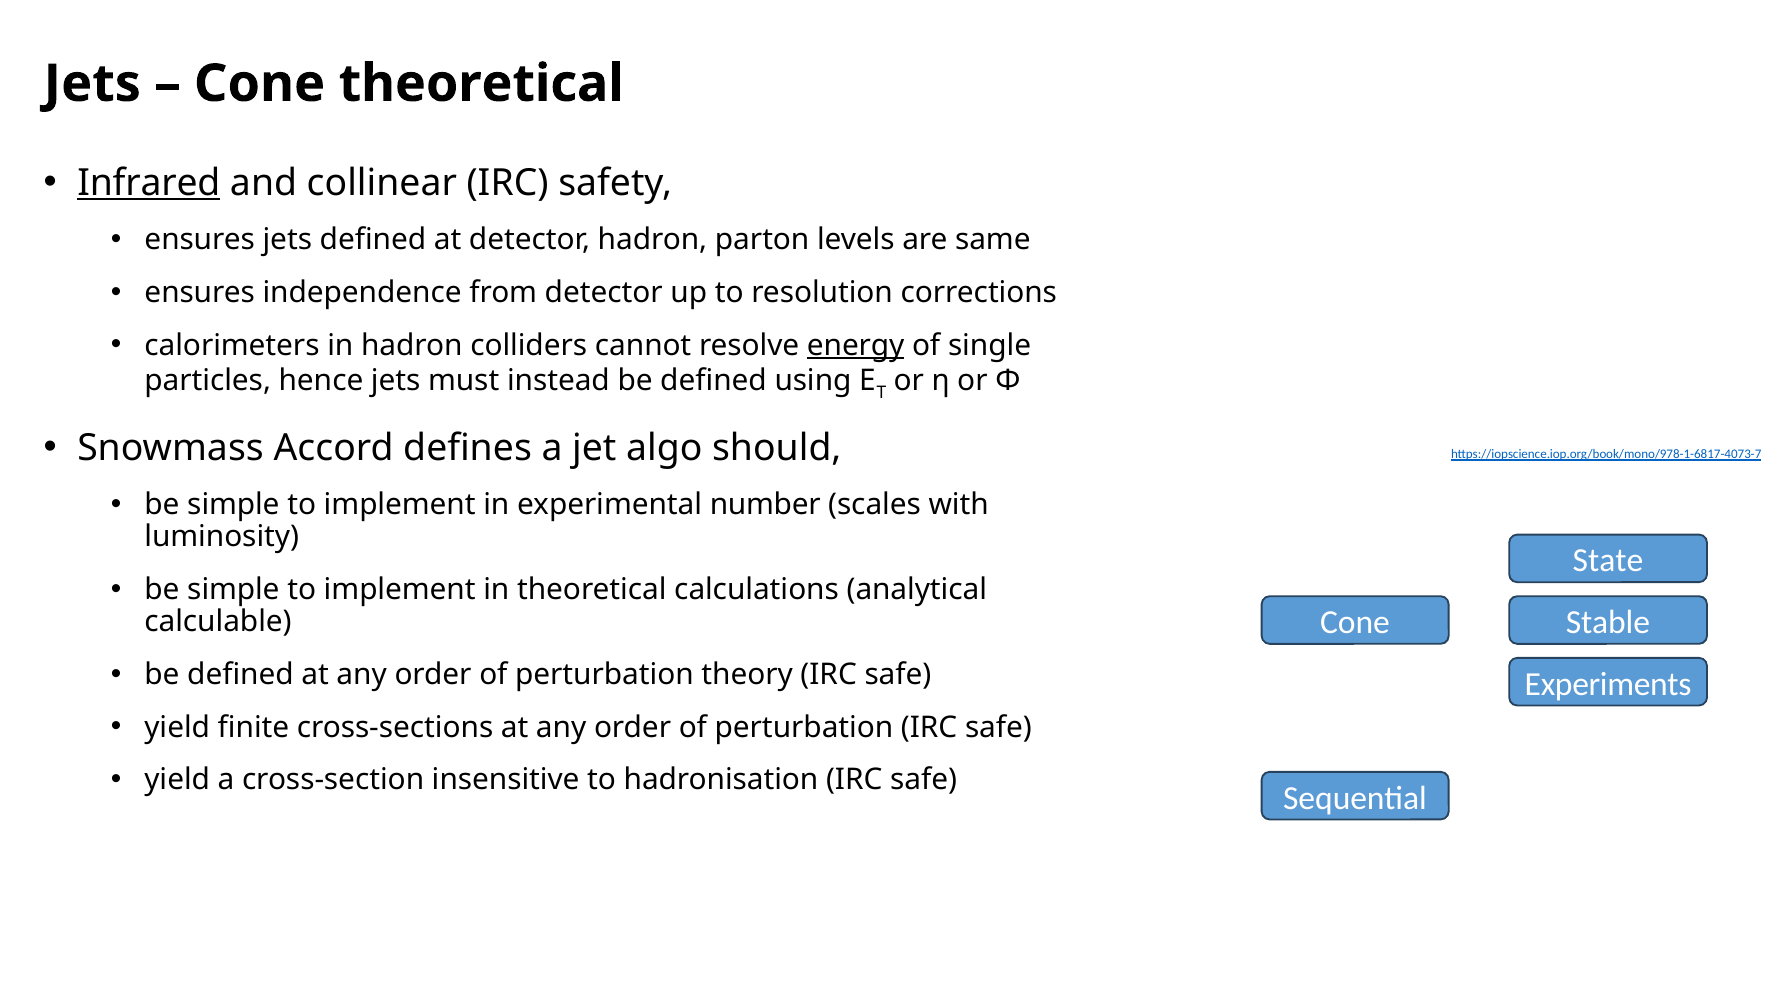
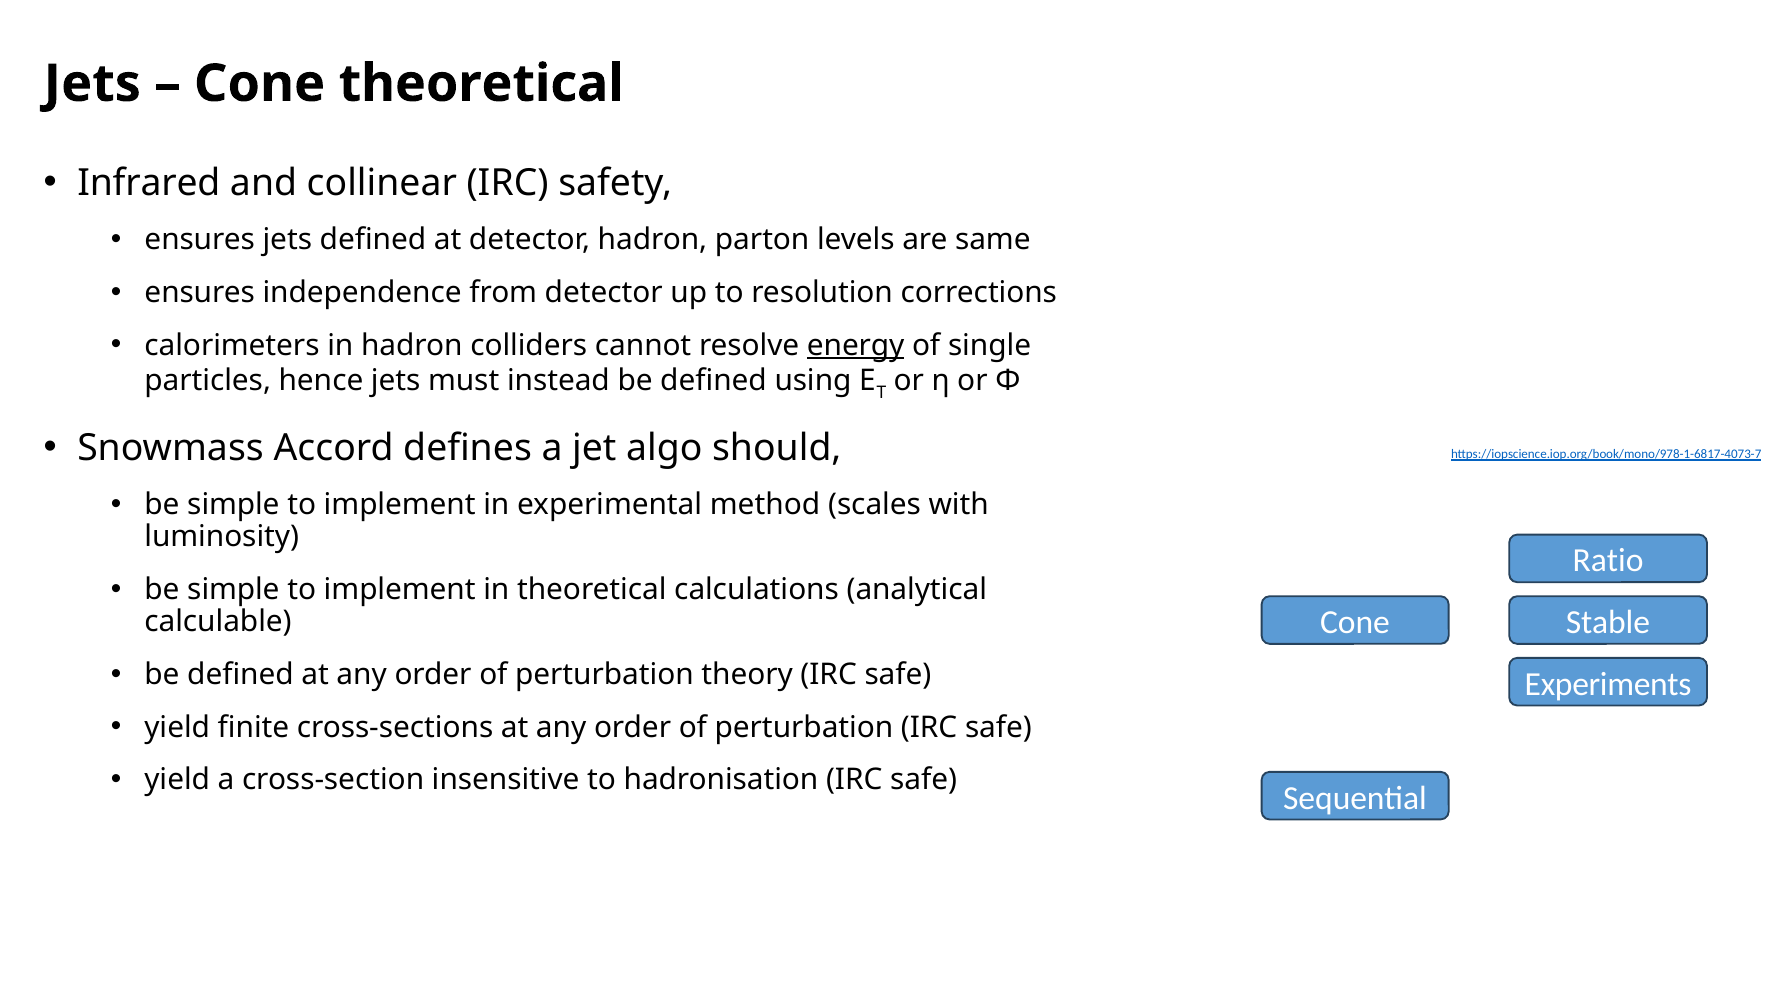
Infrared underline: present -> none (149, 183)
number: number -> method (765, 505)
State: State -> Ratio (1608, 560)
